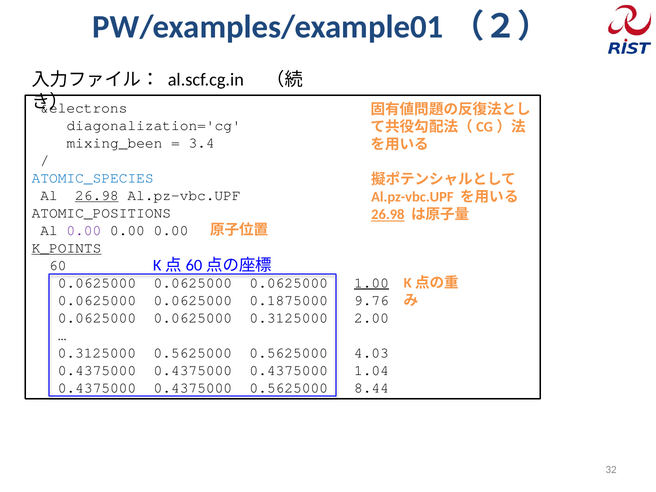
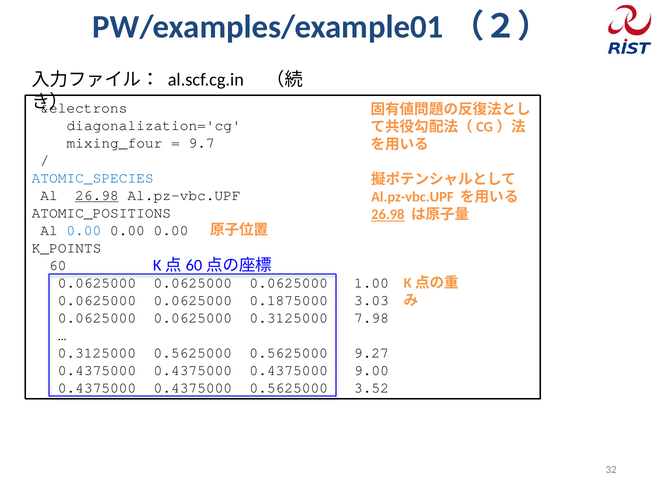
mixing_been: mixing_been -> mixing_four (114, 143)
3.4: 3.4 -> 9.7 (202, 143)
0.00 colour: purple -> blue (84, 230)
K_POINTS underline: present -> none (67, 248)
1.00 underline: present -> none (372, 283)
9.76: 9.76 -> 3.03 (372, 300)
2.00: 2.00 -> 7.98 (372, 318)
4.03: 4.03 -> 9.27 (371, 353)
1.04: 1.04 -> 9.00 (372, 370)
8.44: 8.44 -> 3.52 (372, 388)
